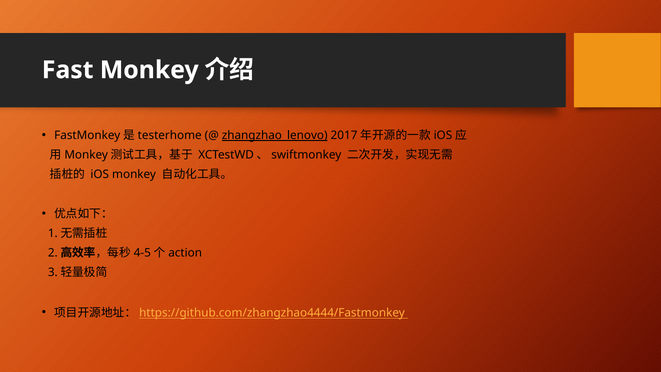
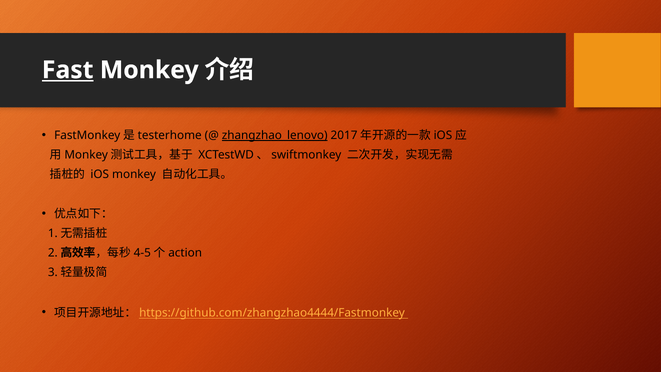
Fast underline: none -> present (68, 70)
